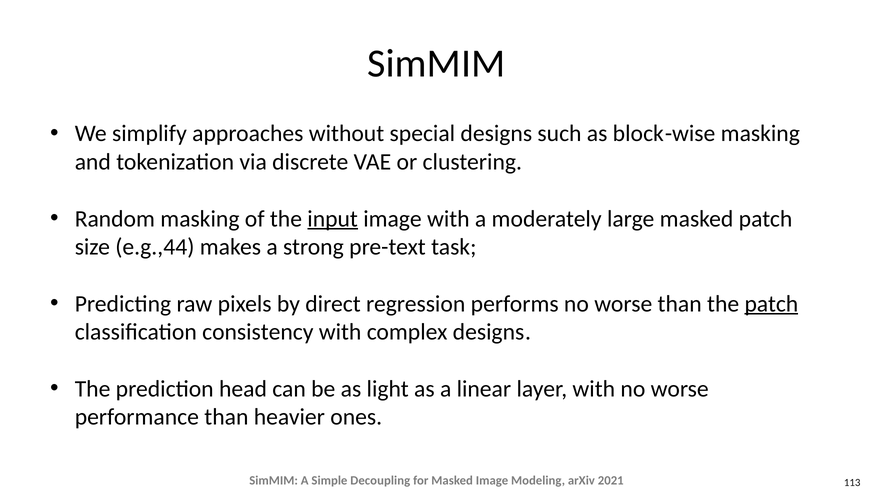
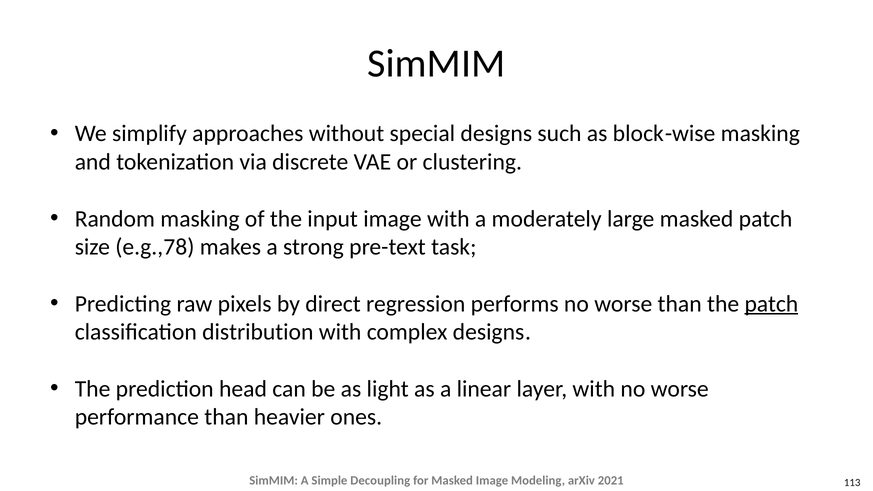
input underline: present -> none (333, 219)
e.g.,44: e.g.,44 -> e.g.,78 (155, 247)
consistency: consistency -> distribution (258, 332)
